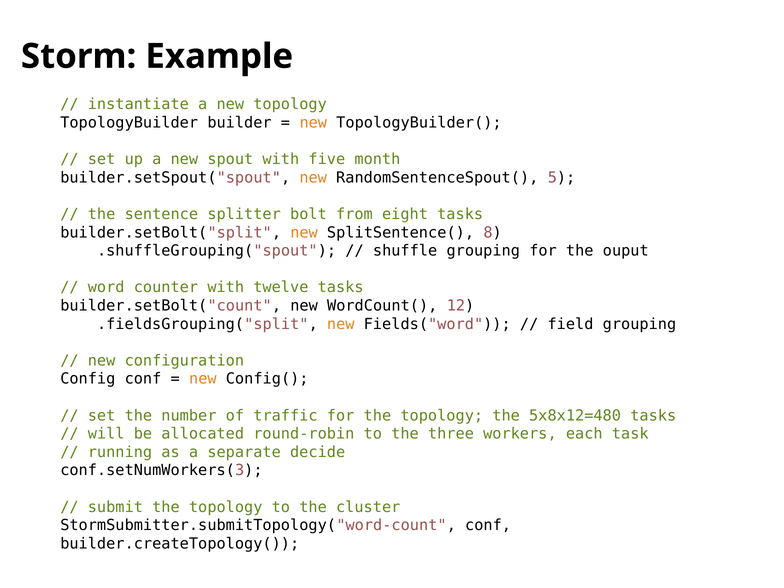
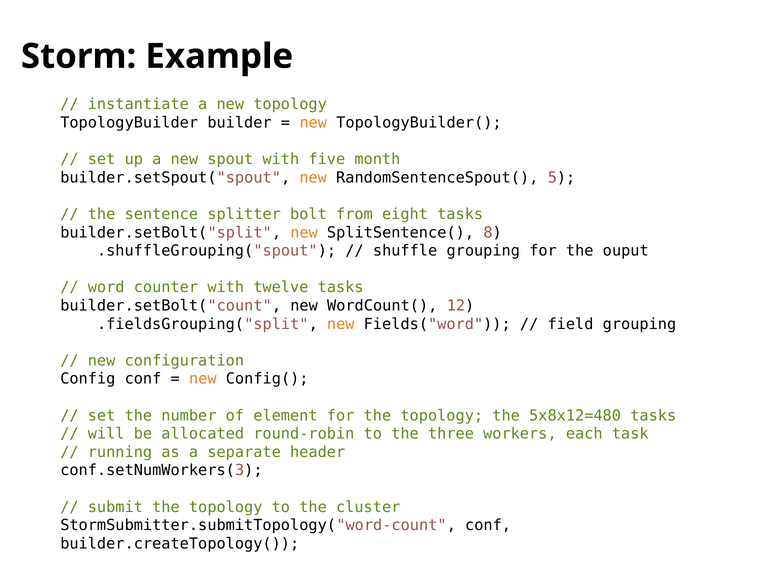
traffic: traffic -> element (285, 416)
decide: decide -> header (318, 452)
